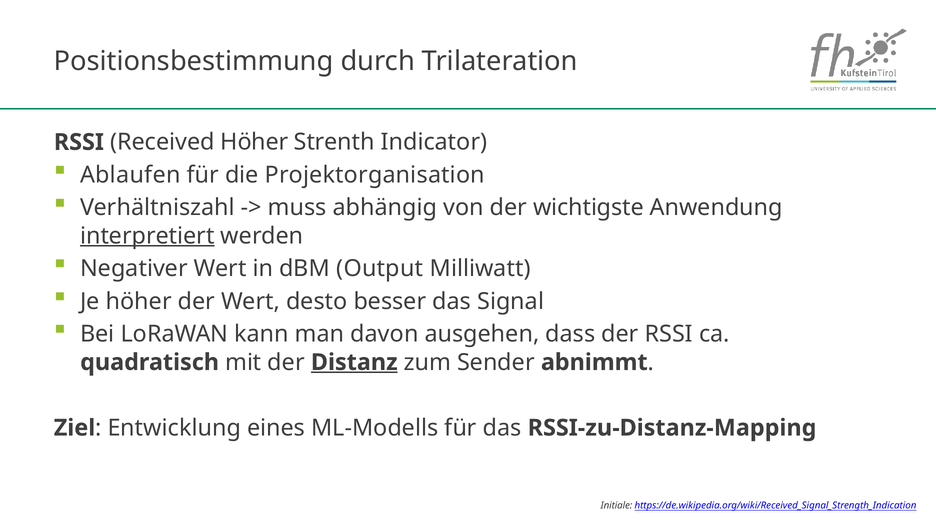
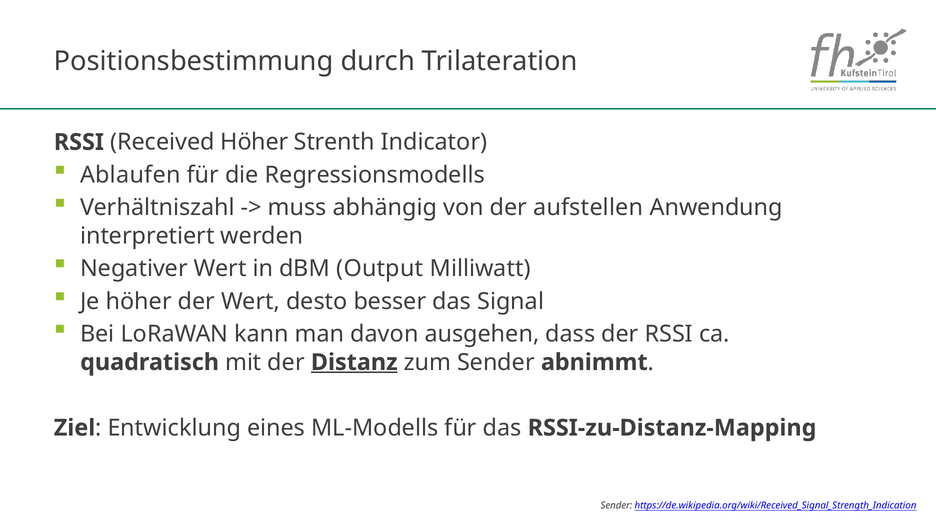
Projektorganisation: Projektorganisation -> Regressionsmodells (375, 175)
wichtigste: wichtigste -> aufstellen (588, 208)
interpretiert underline: present -> none (147, 236)
Initiale: Initiale -> Sender (616, 505)
